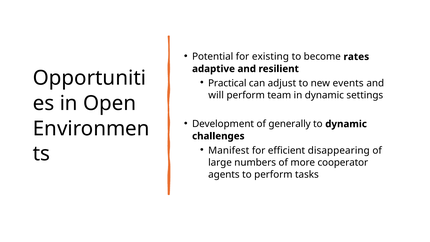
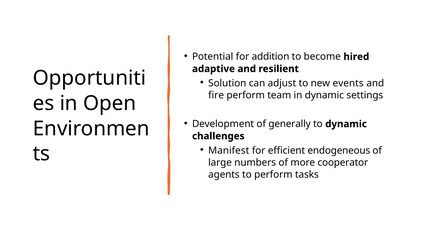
existing: existing -> addition (271, 57)
rates: rates -> hired (356, 57)
Practical: Practical -> Solution (227, 83)
will: will -> fire (216, 95)
disappearing: disappearing -> endogeneous (339, 150)
